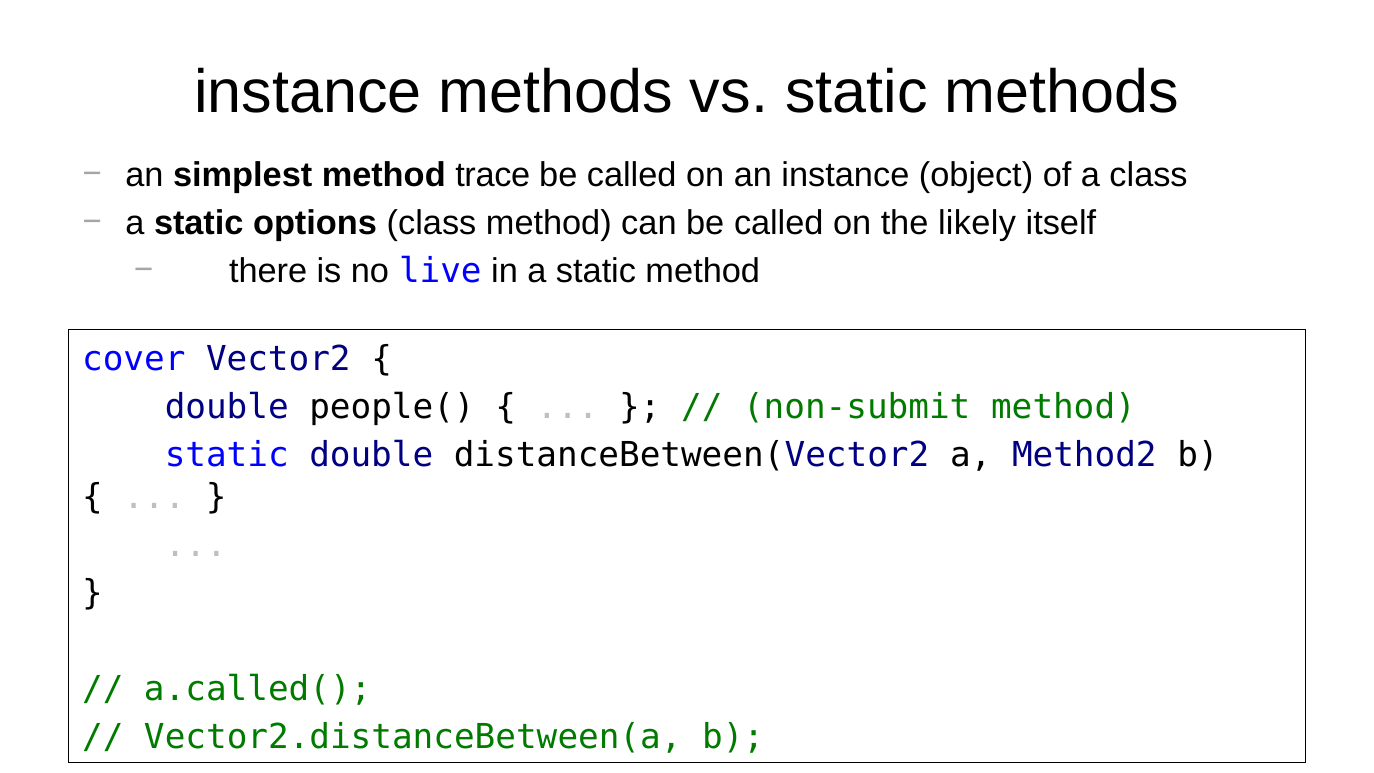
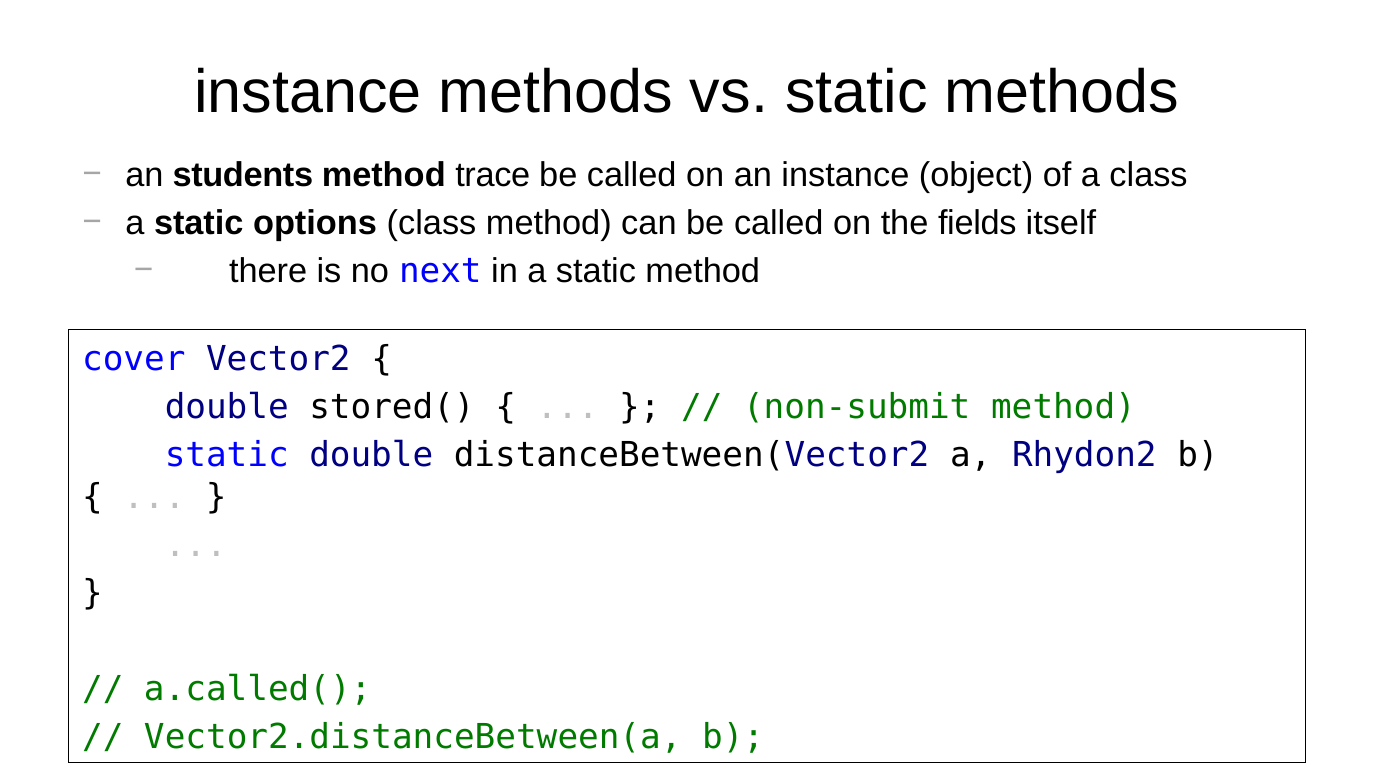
simplest: simplest -> students (243, 175)
likely: likely -> fields (977, 223)
live: live -> next (440, 271)
people(: people( -> stored( (392, 407)
Method2: Method2 -> Rhydon2 (1084, 455)
